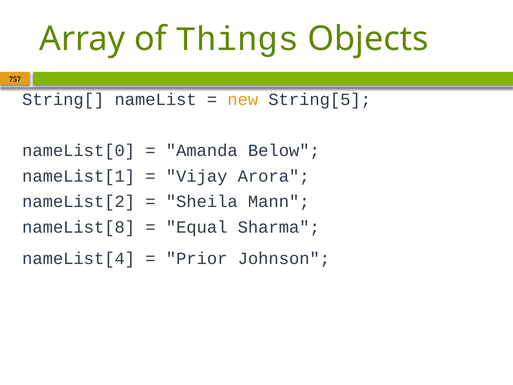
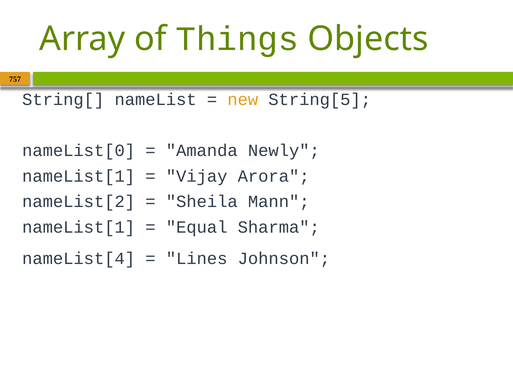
Below: Below -> Newly (284, 150)
nameList[8: nameList[8 -> nameList[1 (79, 227)
Prior: Prior -> Lines (197, 258)
